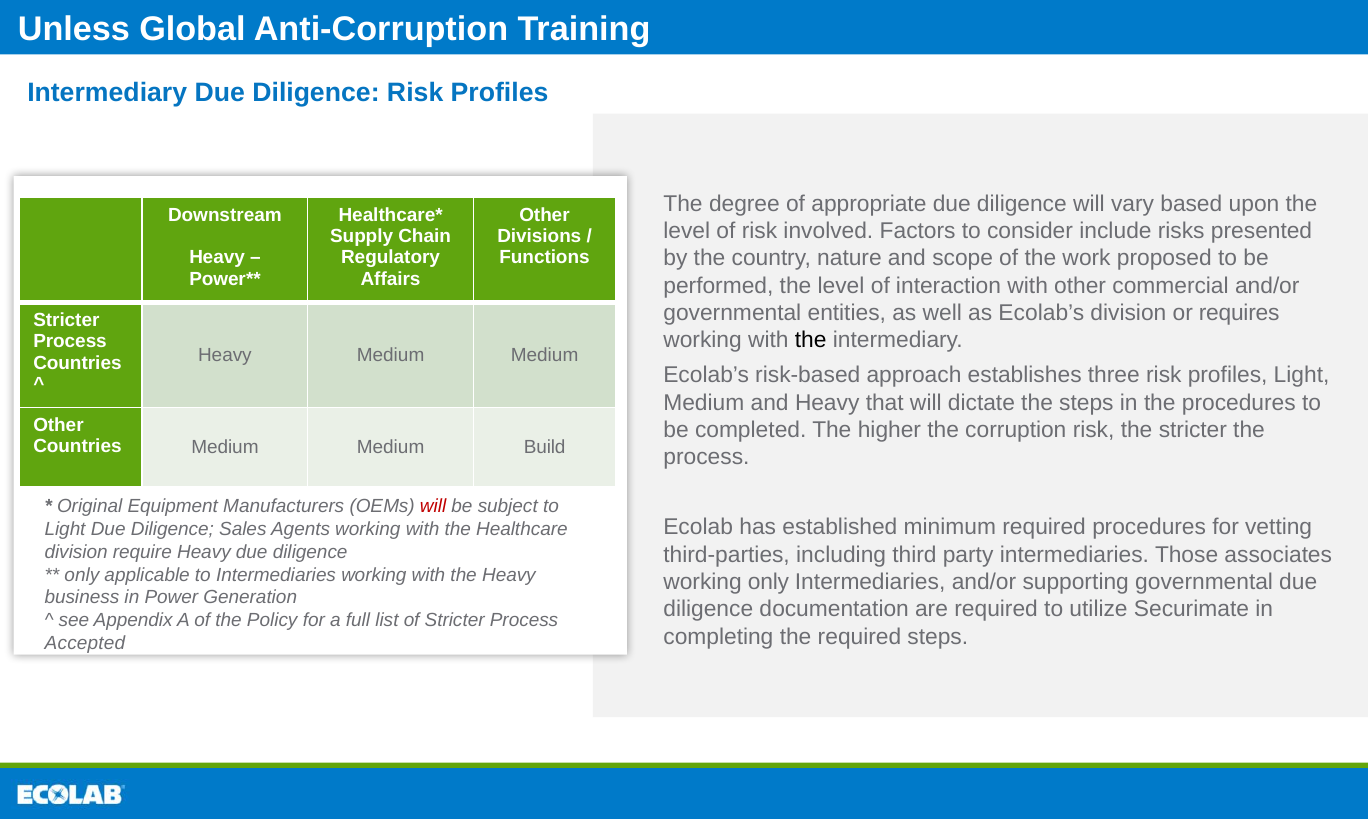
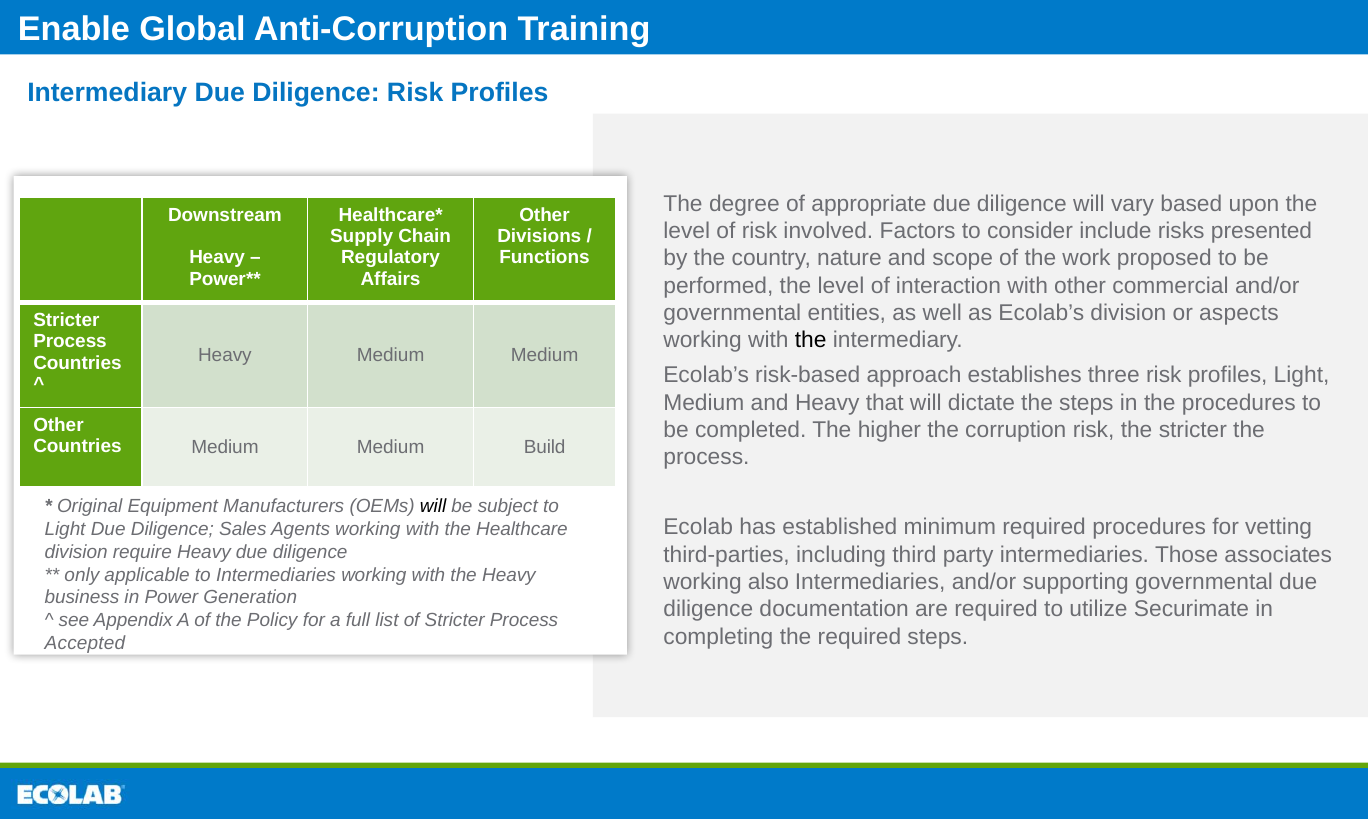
Unless: Unless -> Enable (74, 29)
requires: requires -> aspects (1239, 313)
will colour: red -> black (433, 507)
working only: only -> also (768, 582)
